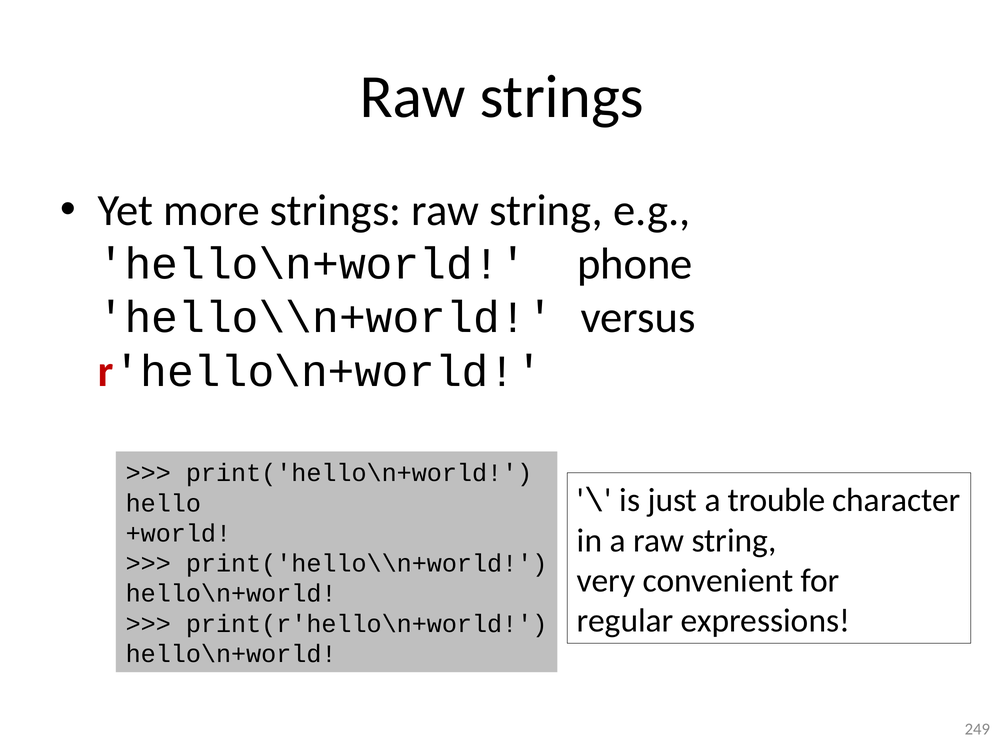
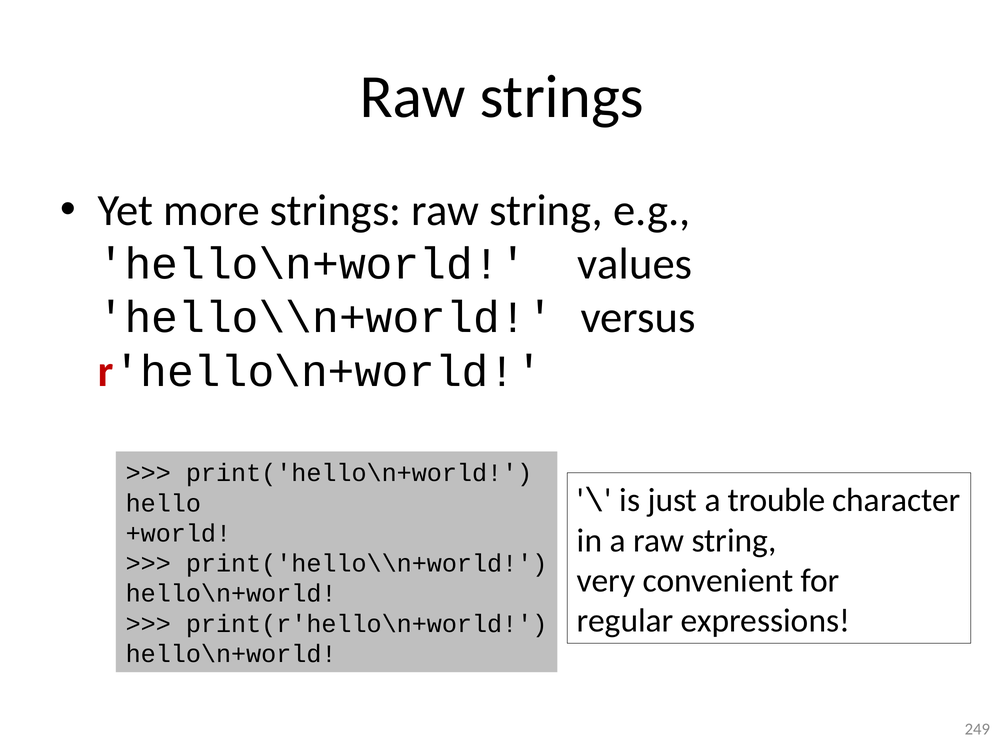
phone: phone -> values (635, 264)
